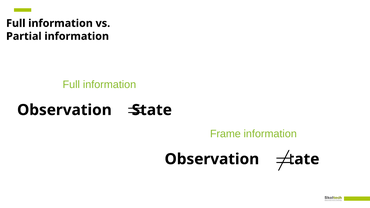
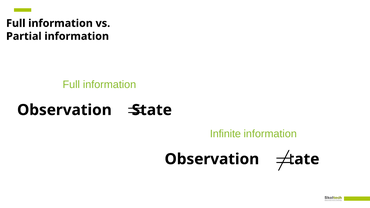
Frame: Frame -> Infinite (225, 134)
